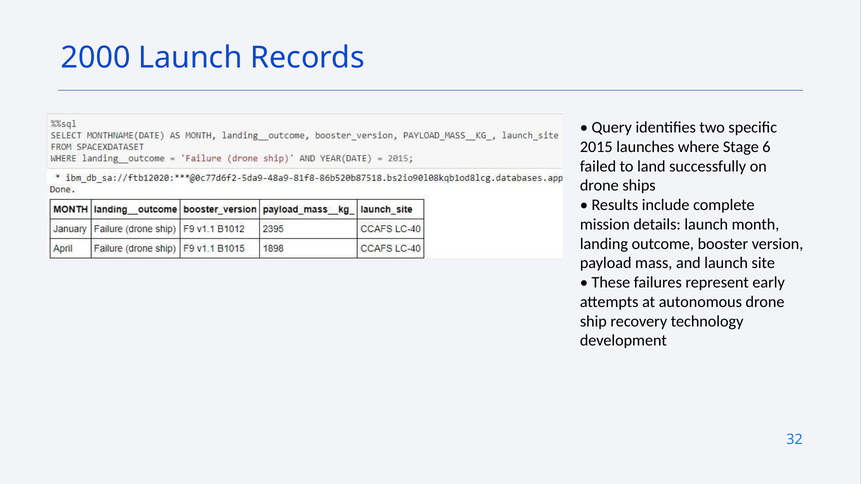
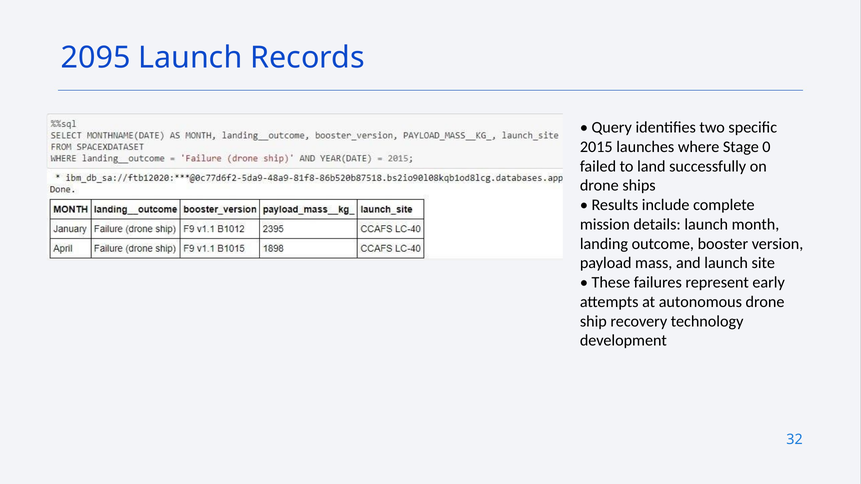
2000: 2000 -> 2095 (96, 58)
6: 6 -> 0 (766, 147)
